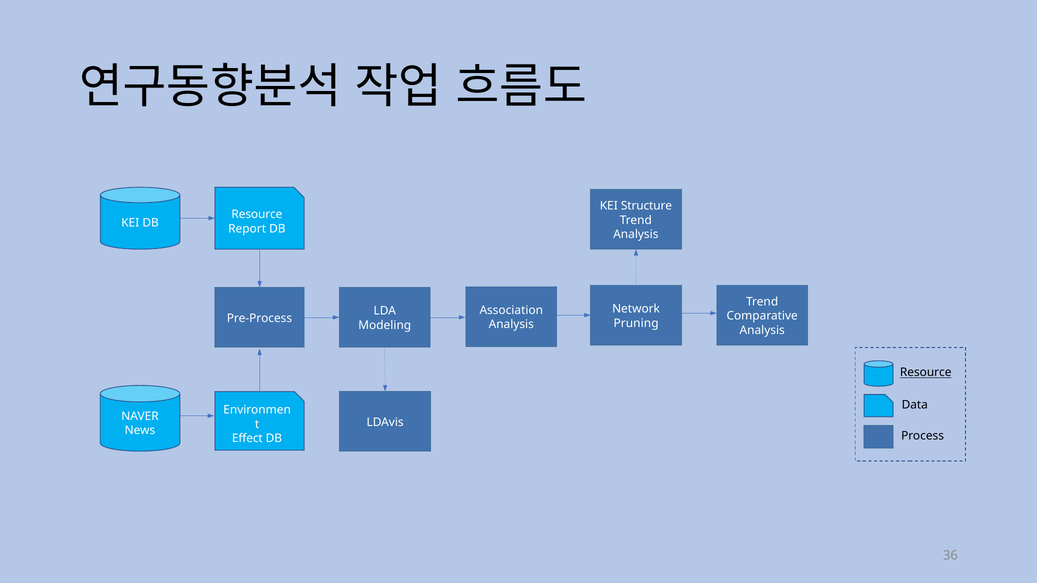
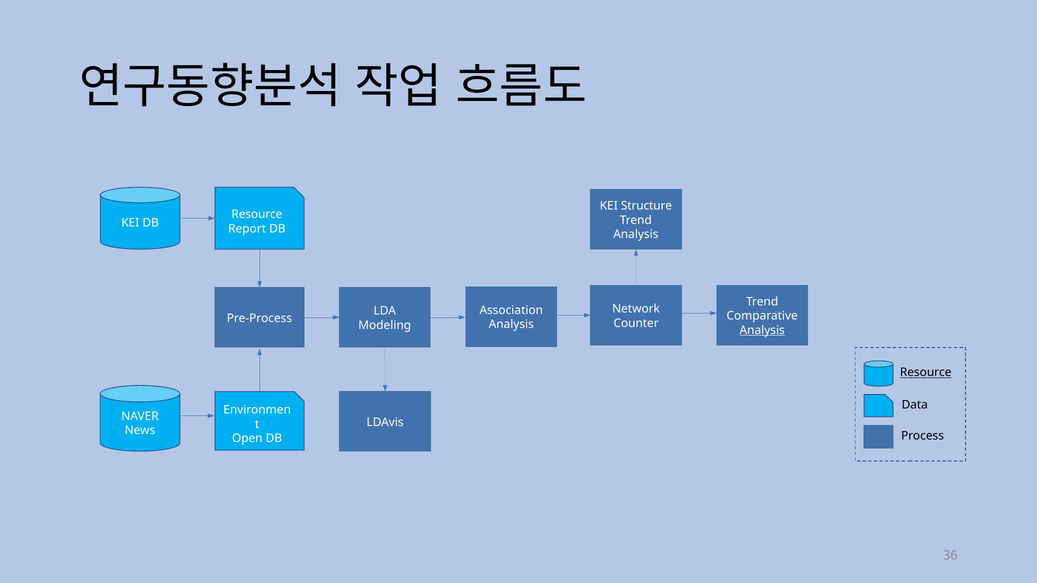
Pruning: Pruning -> Counter (636, 323)
Analysis underline: none -> present (762, 330)
Effect: Effect -> Open (247, 439)
